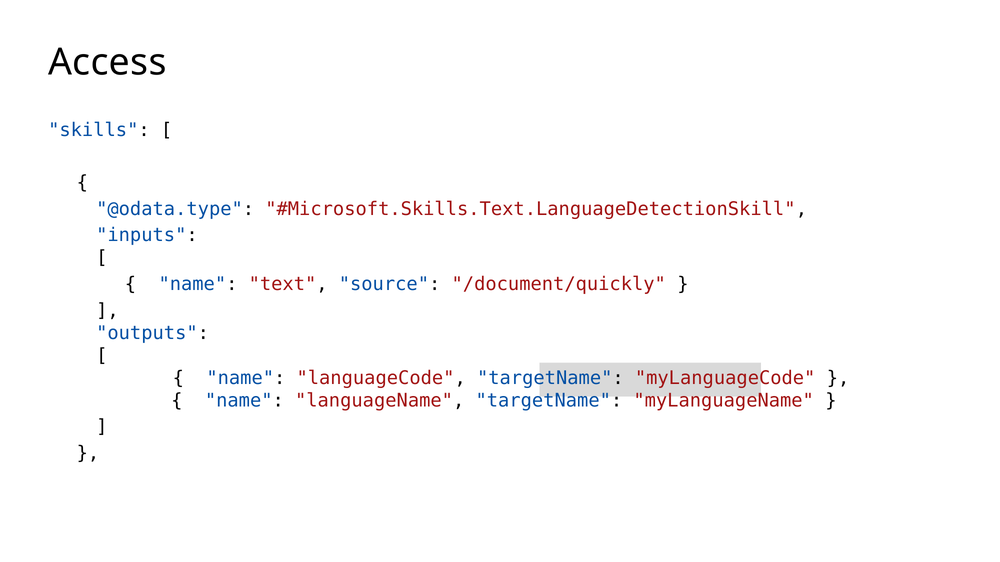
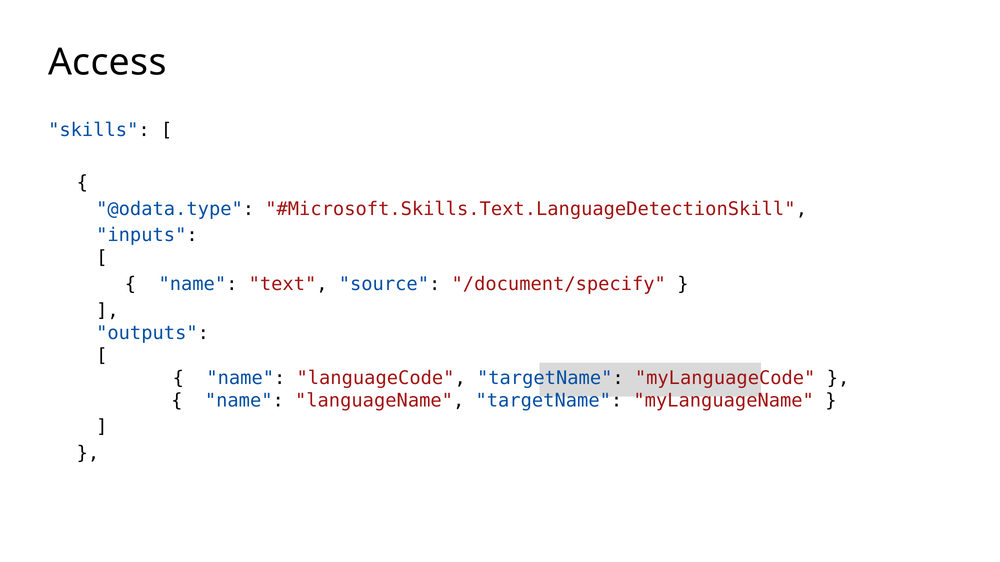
/document/quickly: /document/quickly -> /document/specify (559, 284)
